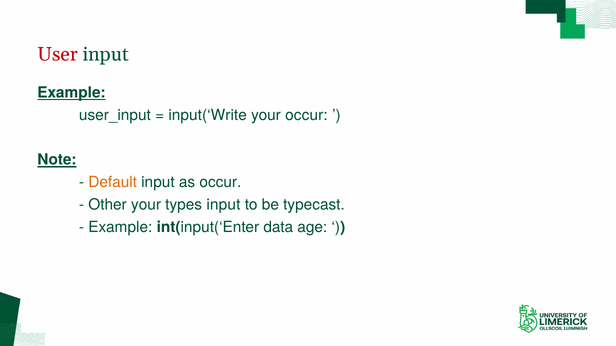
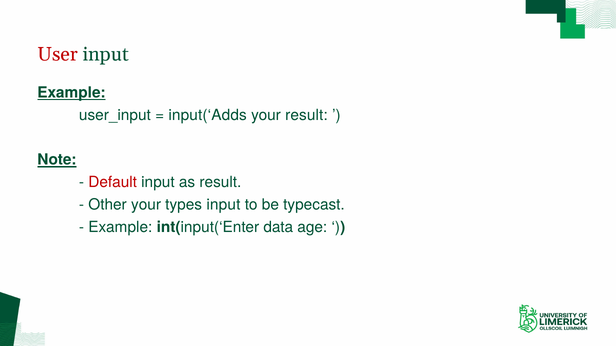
input(‘Write: input(‘Write -> input(‘Adds (208, 115)
your occur: occur -> result (306, 115)
Default colour: orange -> red (113, 182)
as occur: occur -> result (220, 182)
